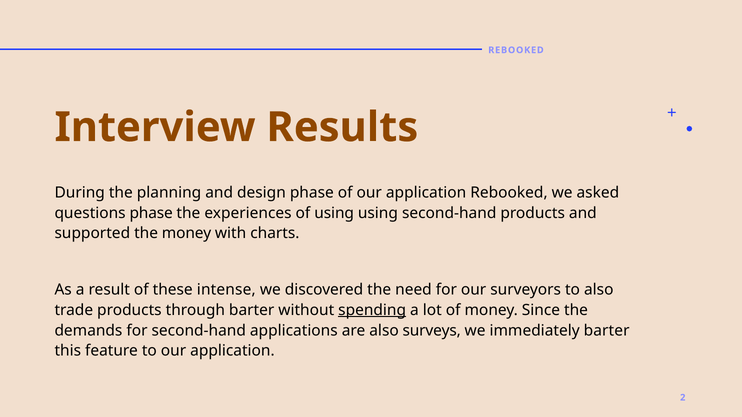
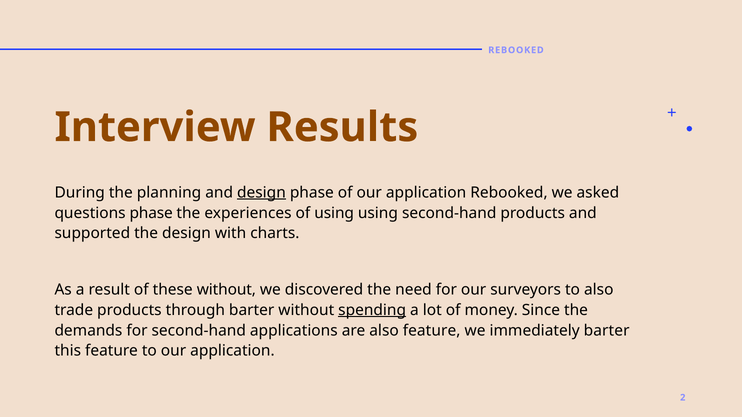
design underline: none -> present (261, 193)
the money: money -> design (186, 234)
these intense: intense -> without (226, 290)
also surveys: surveys -> feature (432, 331)
